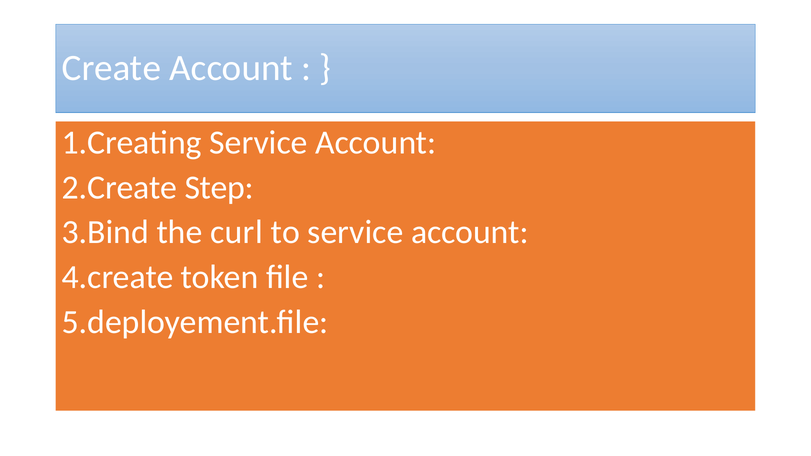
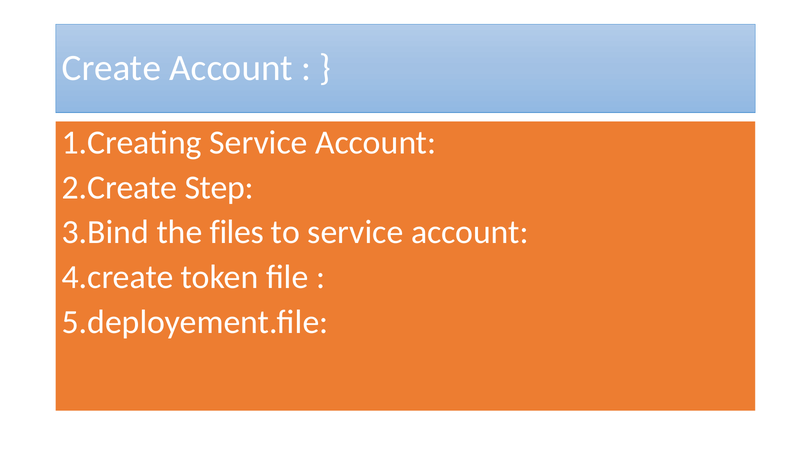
curl: curl -> files (237, 232)
